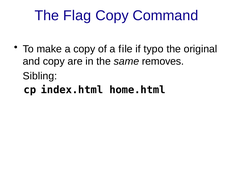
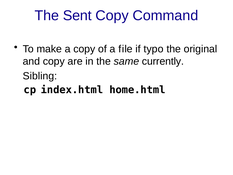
Flag: Flag -> Sent (77, 16)
removes: removes -> currently (163, 61)
